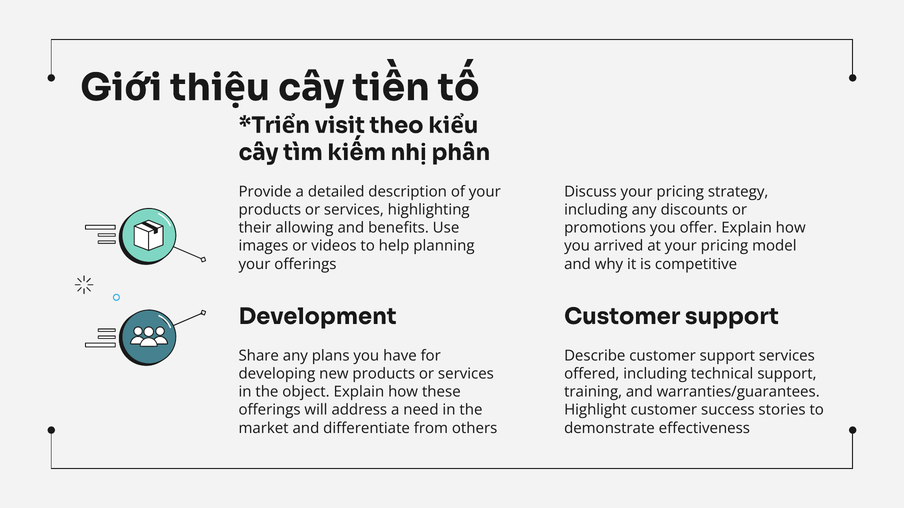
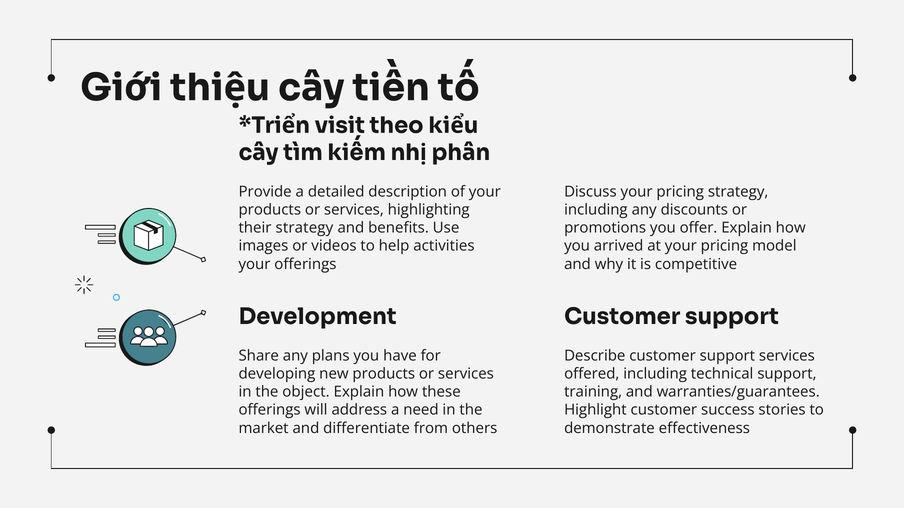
their allowing: allowing -> strategy (304, 228)
planning: planning -> activities (444, 246)
